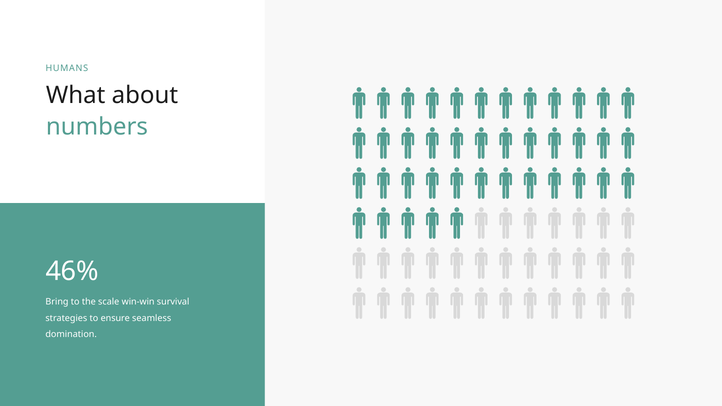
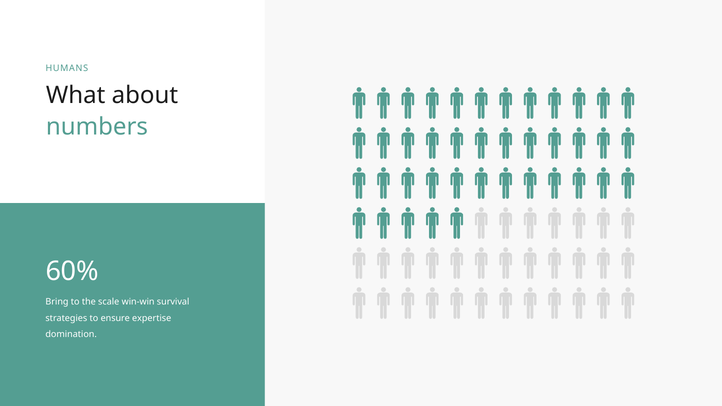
46%: 46% -> 60% (72, 271)
seamless: seamless -> expertise (152, 318)
